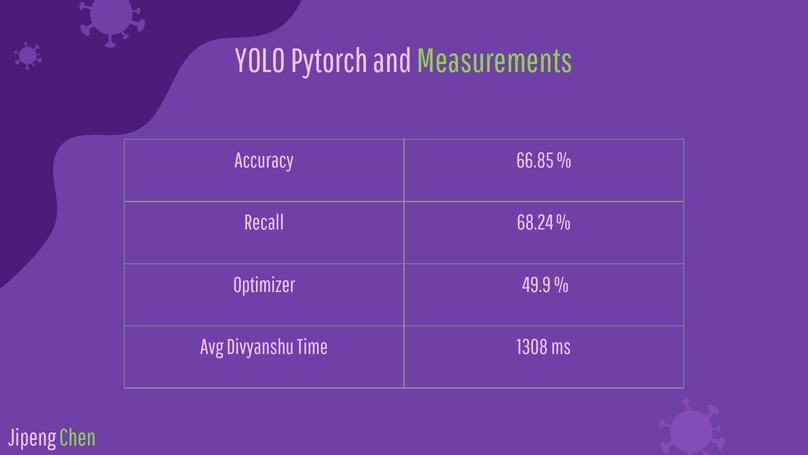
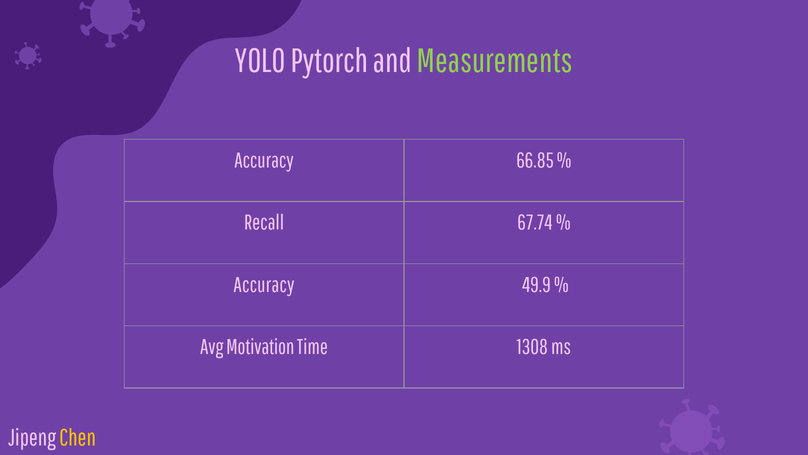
68.24: 68.24 -> 67.74 (535, 223)
Optimizer: Optimizer -> Accuracy (264, 285)
Divyanshu: Divyanshu -> Motivation (260, 347)
Chen colour: light green -> yellow (78, 438)
